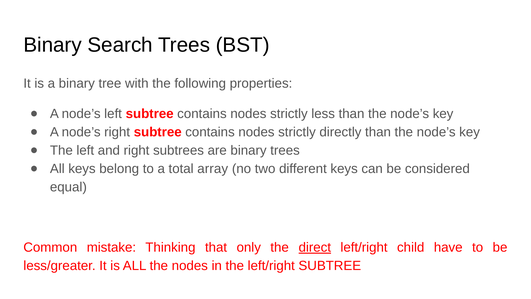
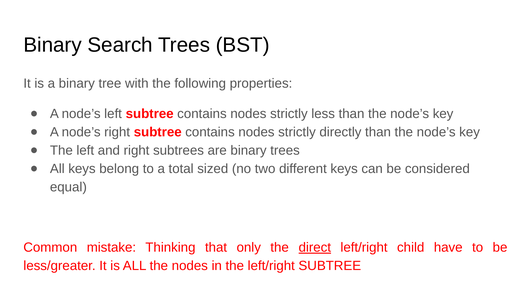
array: array -> sized (213, 169)
